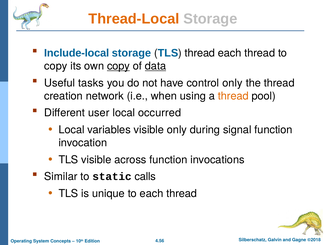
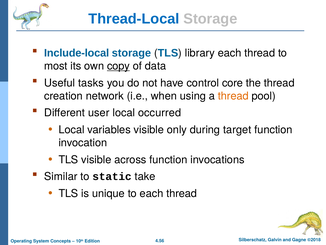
Thread-Local colour: orange -> blue (134, 19)
TLS thread: thread -> library (200, 53)
copy: copy -> most (56, 66)
data underline: present -> none (156, 66)
control only: only -> core (233, 83)
signal: signal -> target (237, 129)
calls: calls -> take (145, 176)
